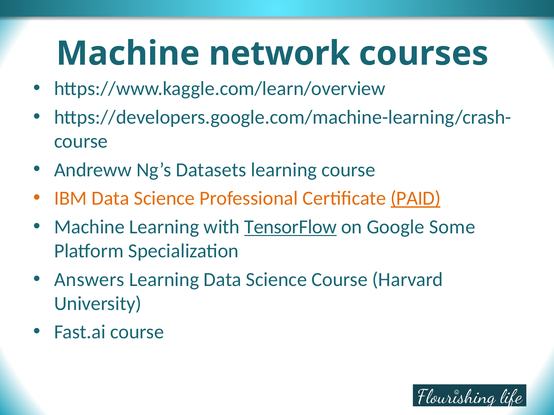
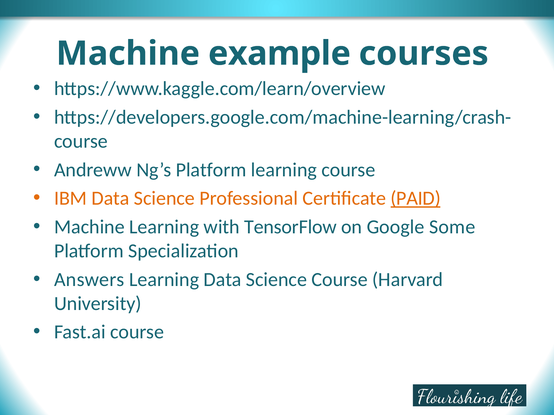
network: network -> example (279, 54)
Ng’s Datasets: Datasets -> Platform (211, 170)
TensorFlow underline: present -> none (291, 227)
